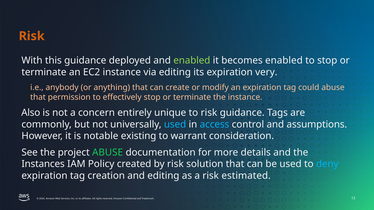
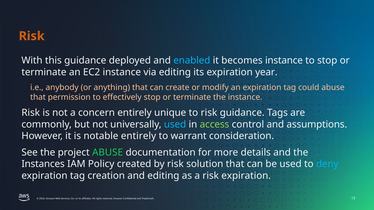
enabled colour: light green -> light blue (192, 61)
becomes enabled: enabled -> instance (284, 61)
very: very -> year (266, 72)
Also: Also -> Risk (31, 113)
access colour: light blue -> light green (214, 125)
notable existing: existing -> entirely (138, 136)
risk estimated: estimated -> expiration (246, 176)
